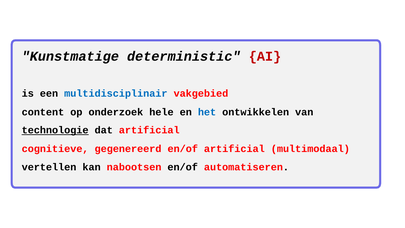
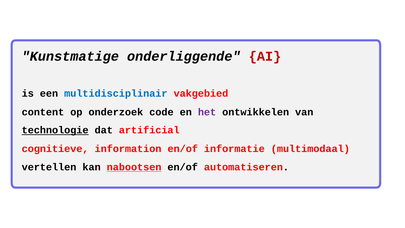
deterministic: deterministic -> onderliggende (184, 56)
hele: hele -> code (161, 112)
het colour: blue -> purple (207, 112)
gegenereerd: gegenereerd -> information (128, 149)
en/of artificial: artificial -> informatie (234, 149)
nabootsen underline: none -> present (134, 167)
